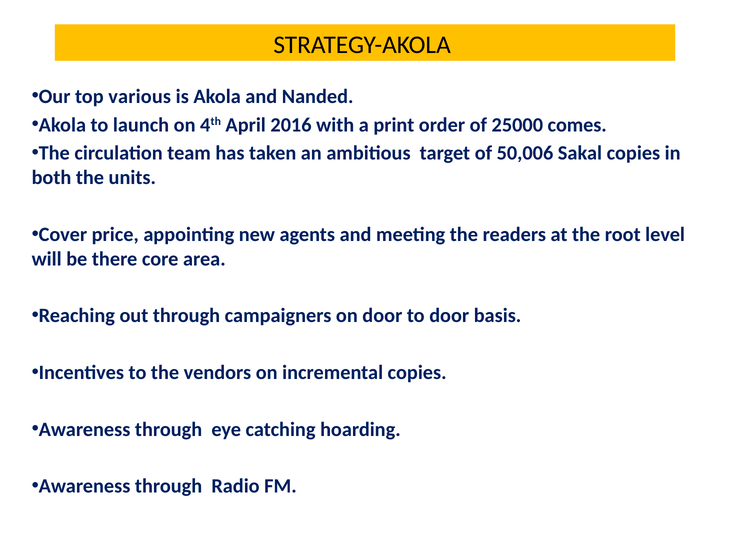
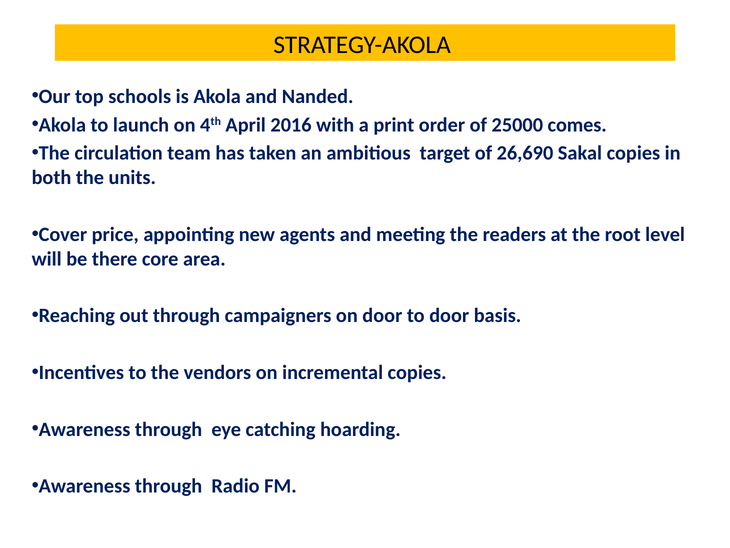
various: various -> schools (140, 96)
50,006: 50,006 -> 26,690 (525, 153)
